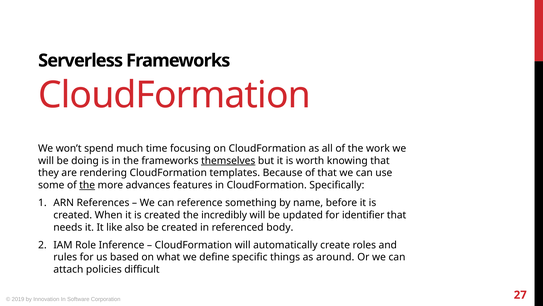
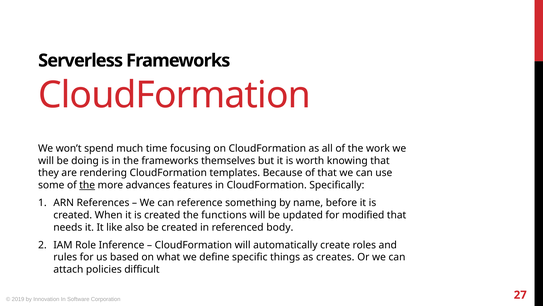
themselves underline: present -> none (228, 160)
incredibly: incredibly -> functions (224, 215)
identifier: identifier -> modified (363, 215)
around: around -> creates (335, 257)
